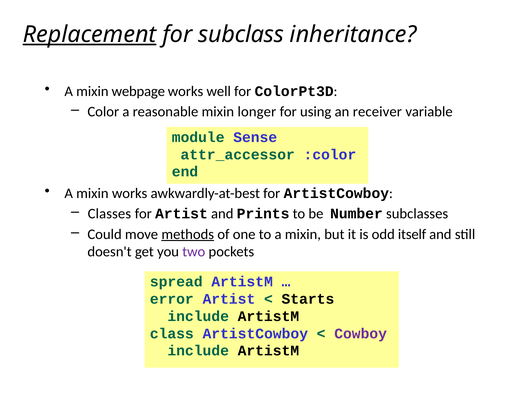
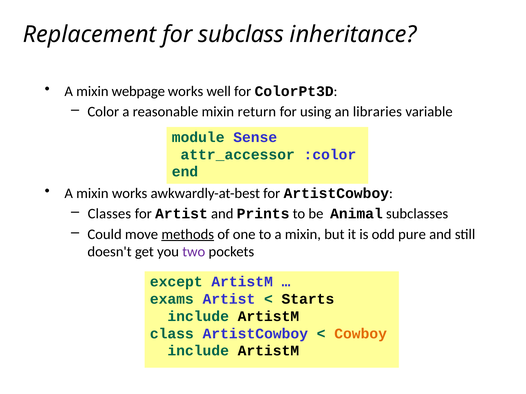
Replacement underline: present -> none (90, 35)
longer: longer -> return (257, 112)
receiver: receiver -> libraries (377, 112)
Number: Number -> Animal (356, 214)
itself: itself -> pure (412, 235)
spread: spread -> except (176, 282)
error: error -> exams (172, 299)
Cowboy colour: purple -> orange (361, 334)
